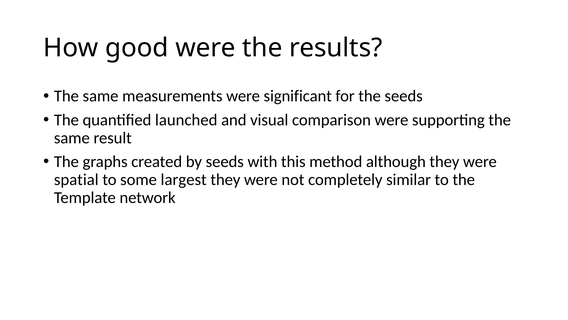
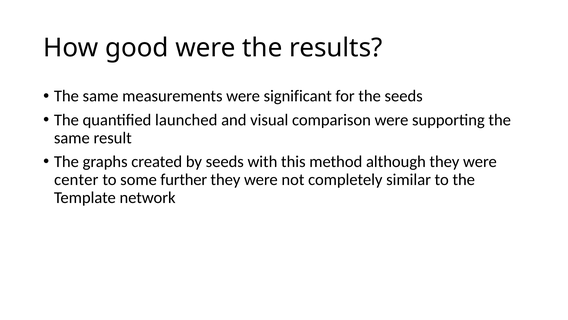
spatial: spatial -> center (76, 179)
largest: largest -> further (184, 179)
